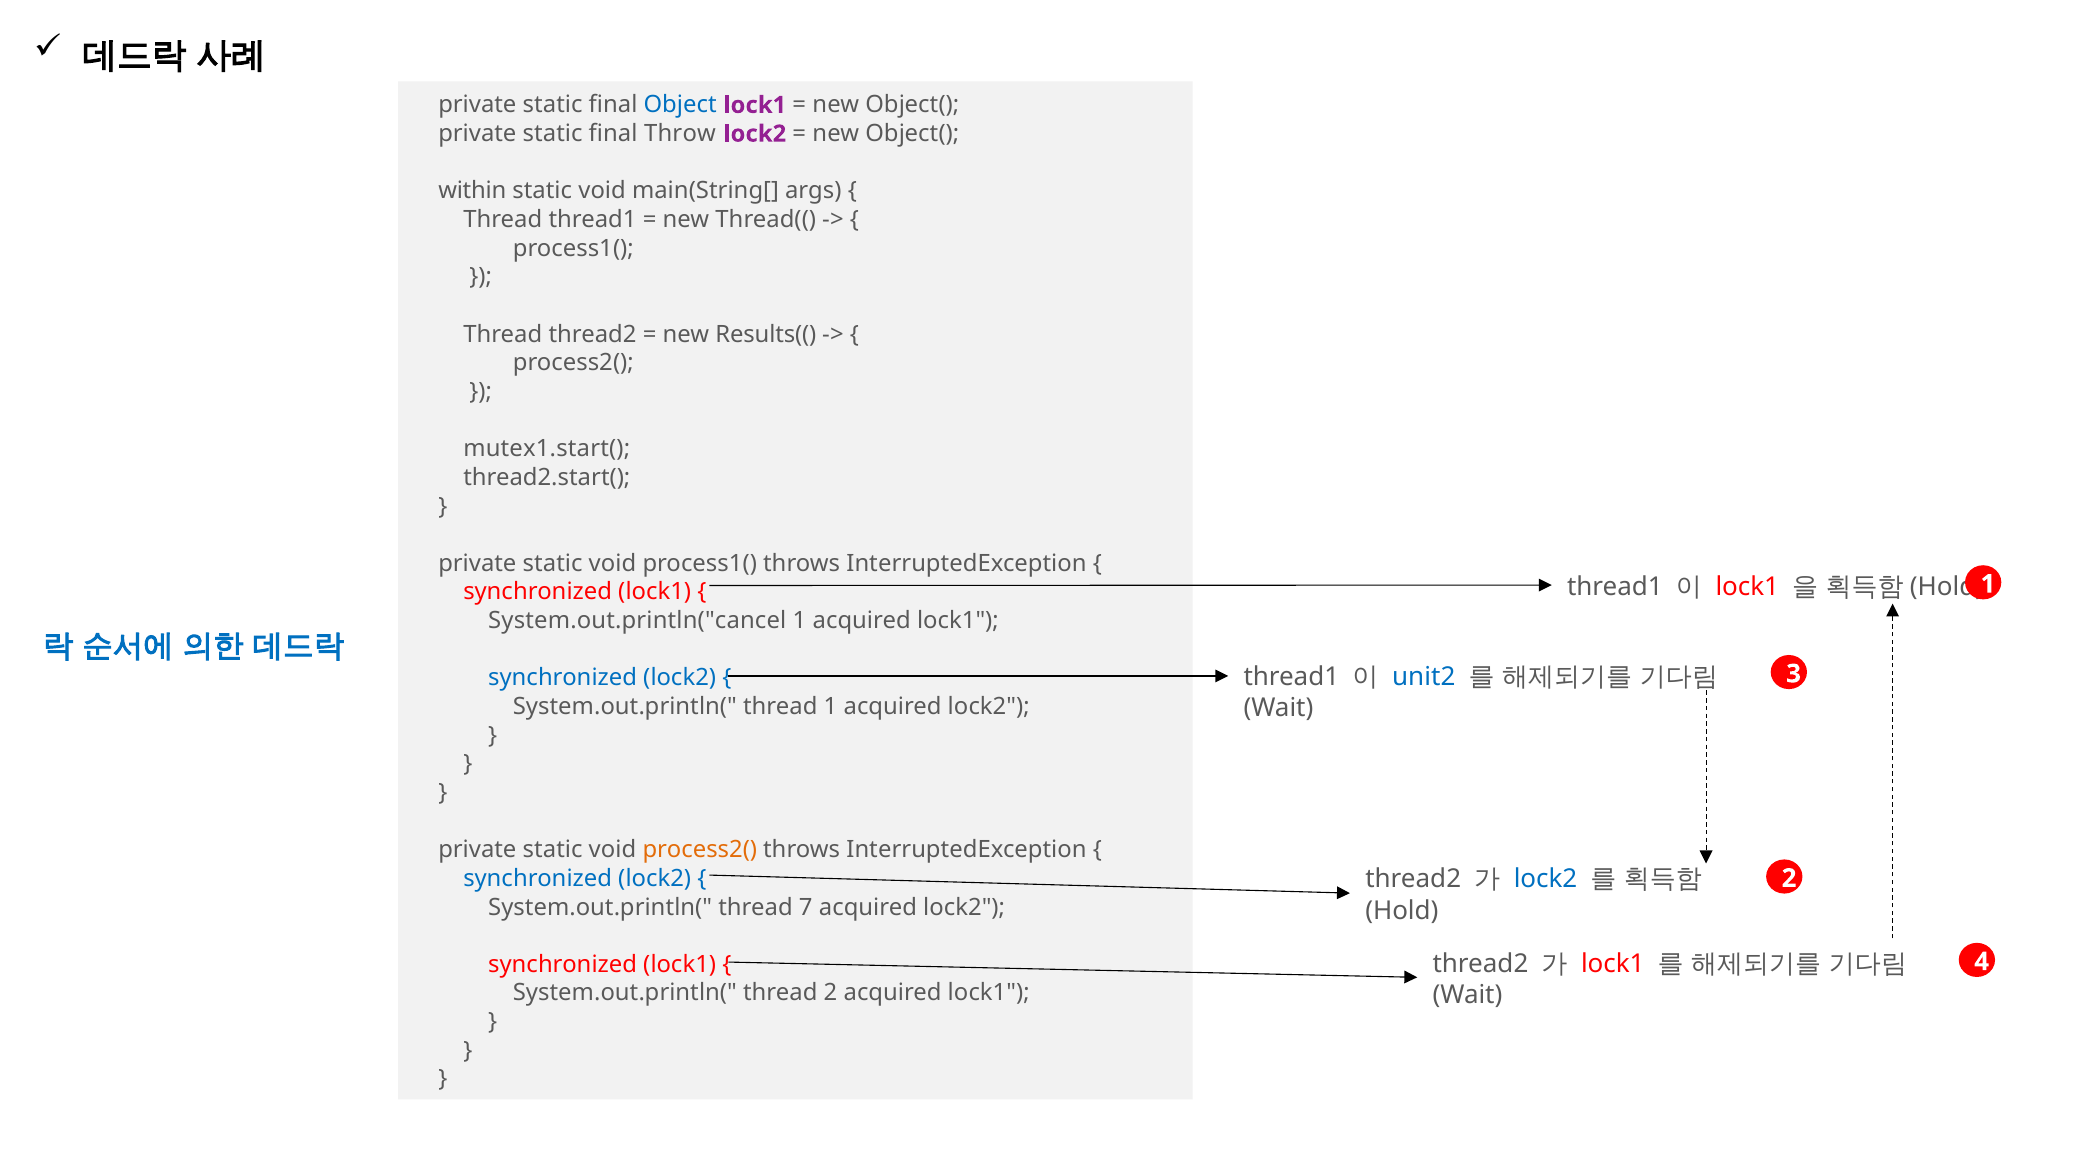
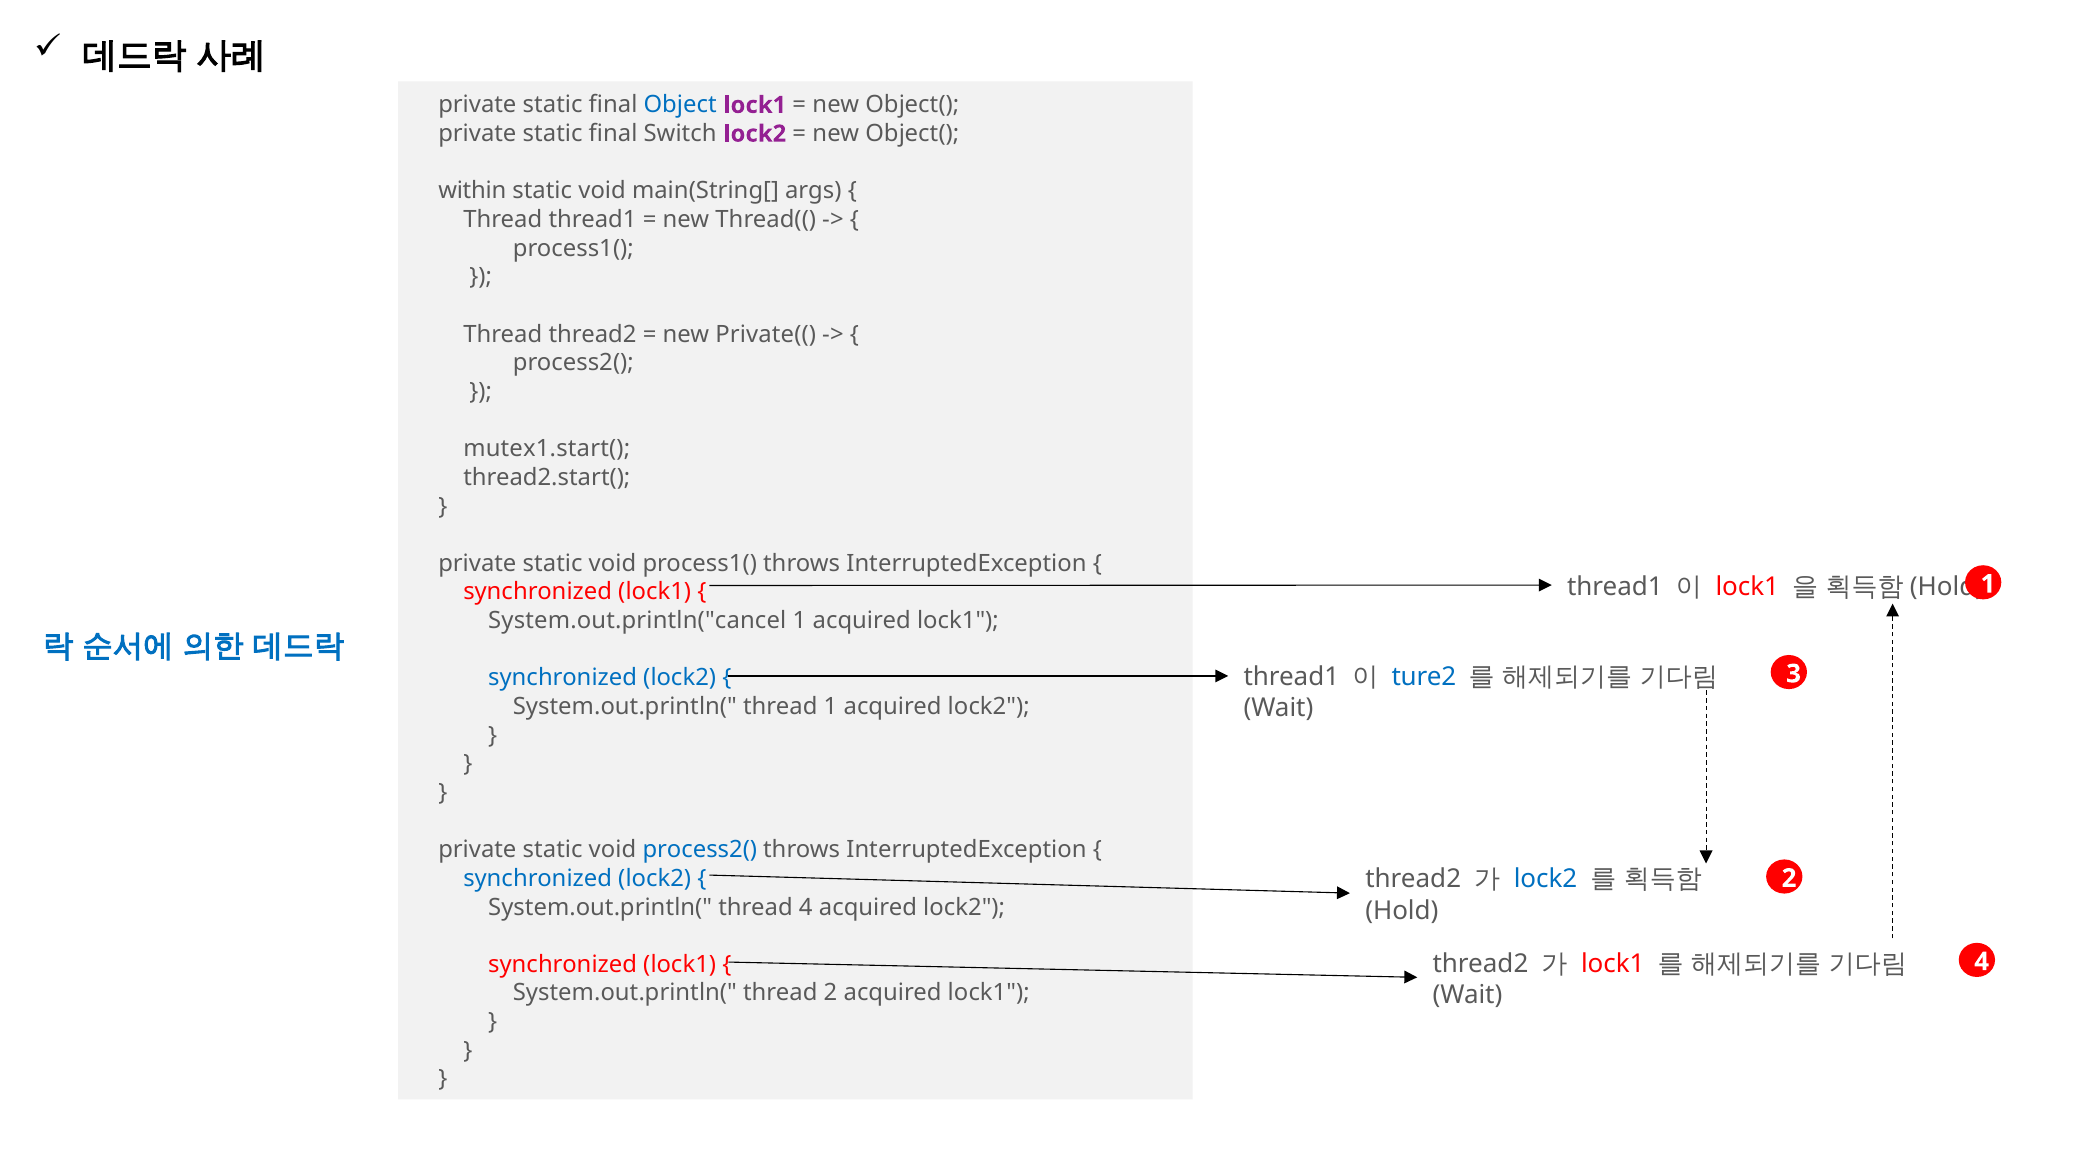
Throw: Throw -> Switch (680, 134)
Results((: Results(( -> Private(( (766, 334)
unit2: unit2 -> ture2 (1424, 677)
process2( colour: orange -> blue (700, 850)
thread 7: 7 -> 4 (806, 907)
